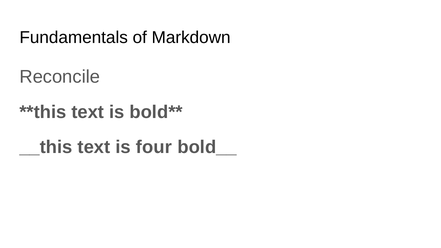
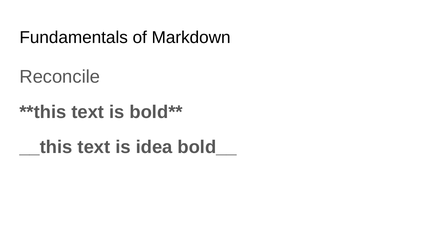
four: four -> idea (154, 147)
